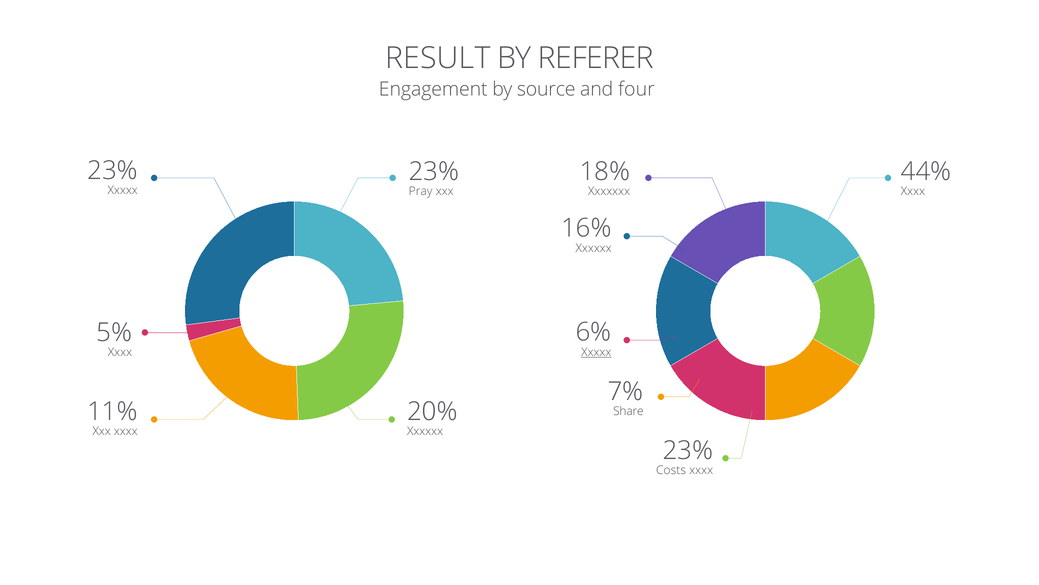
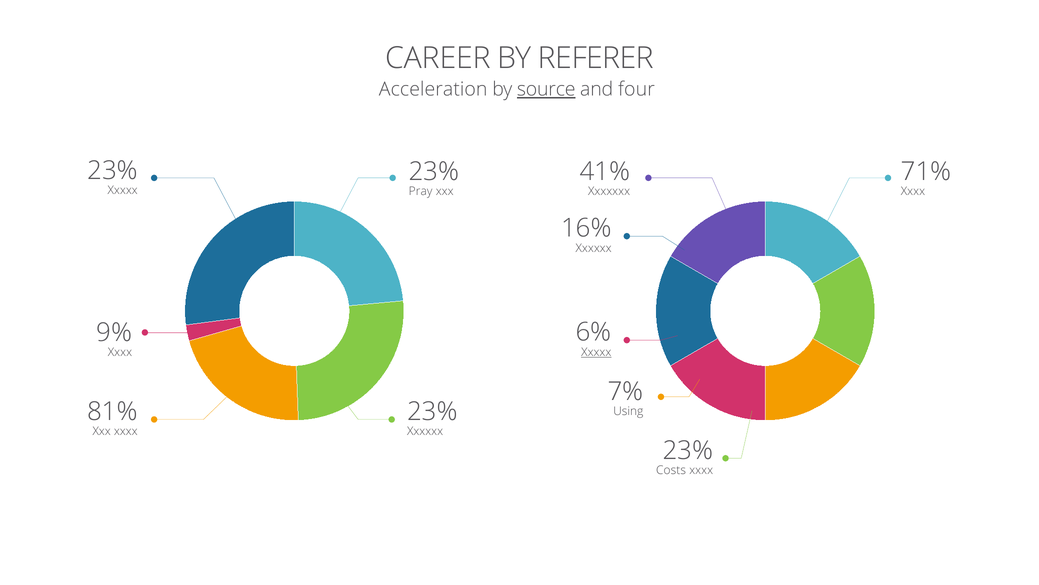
RESULT: RESULT -> CAREER (438, 58)
Engagement: Engagement -> Acceleration (433, 89)
source underline: none -> present (546, 89)
18%: 18% -> 41% (605, 171)
44%: 44% -> 71% (926, 171)
5%: 5% -> 9% (114, 332)
11%: 11% -> 81% (112, 411)
20%: 20% -> 23% (432, 411)
Share: Share -> Using (628, 411)
